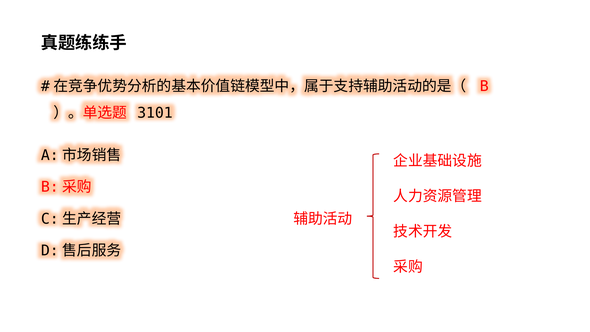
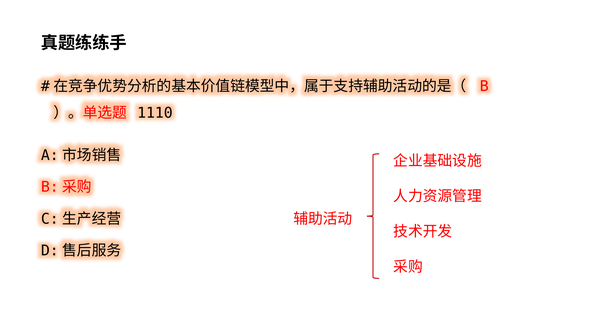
3101: 3101 -> 1110 (155, 113)
